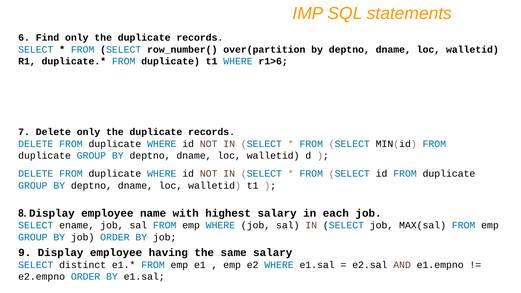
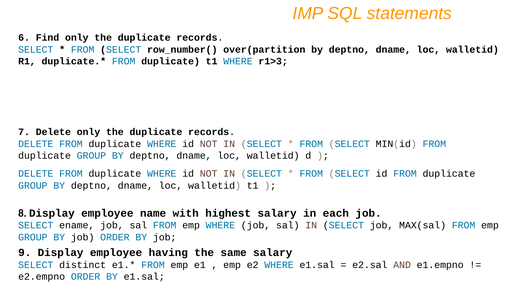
r1>6: r1>6 -> r1>3 (273, 61)
